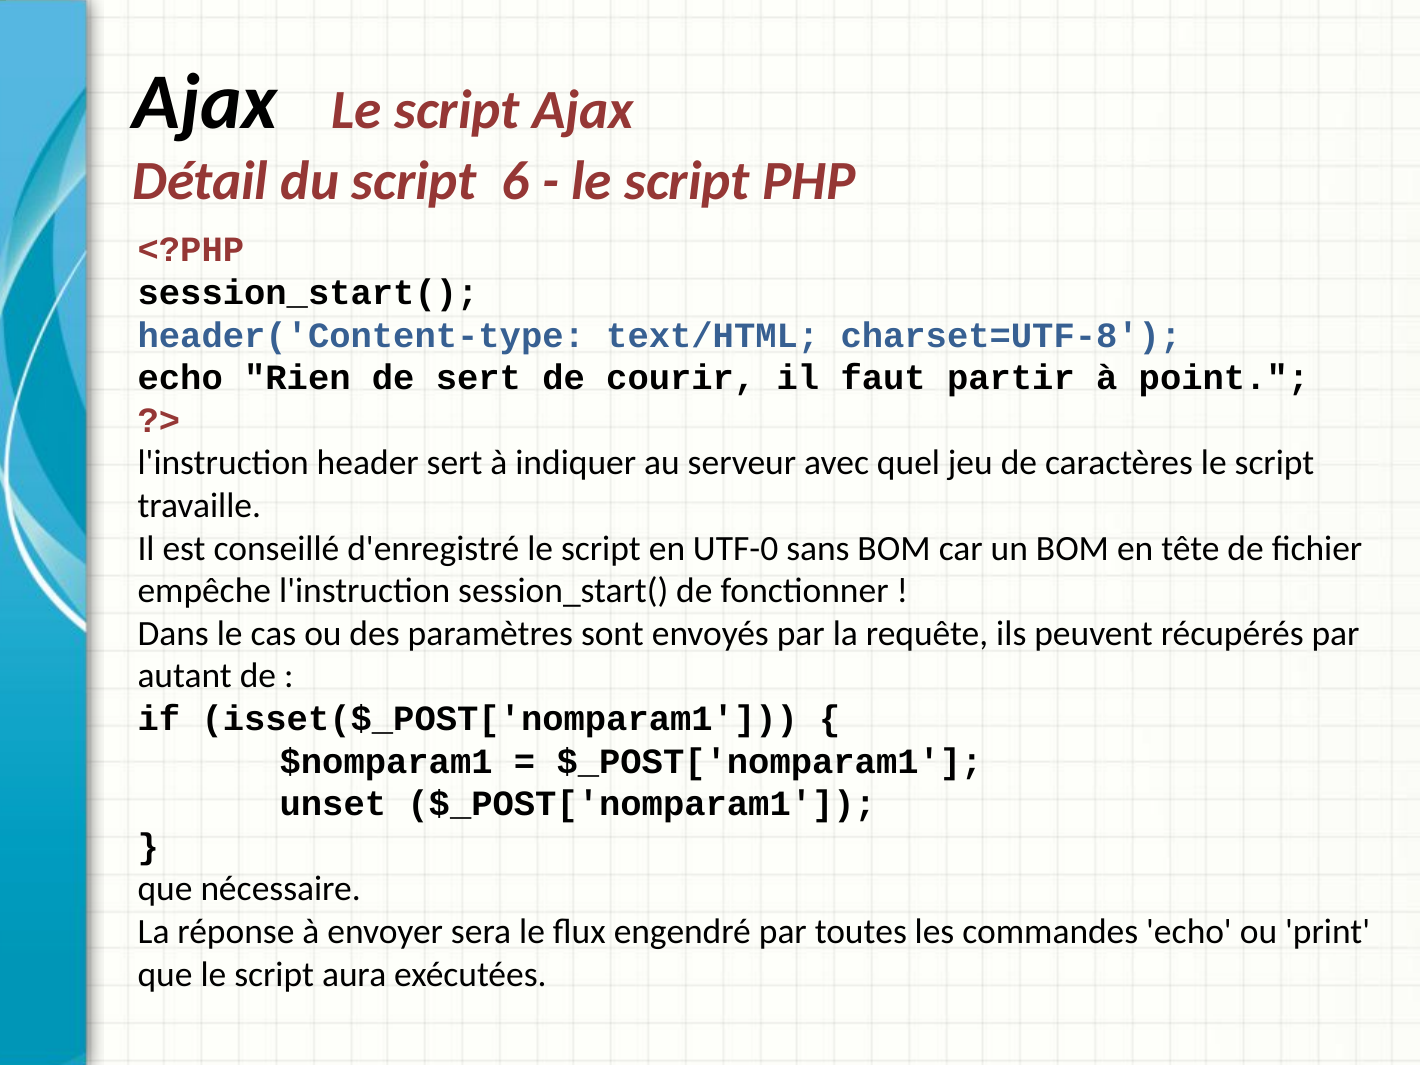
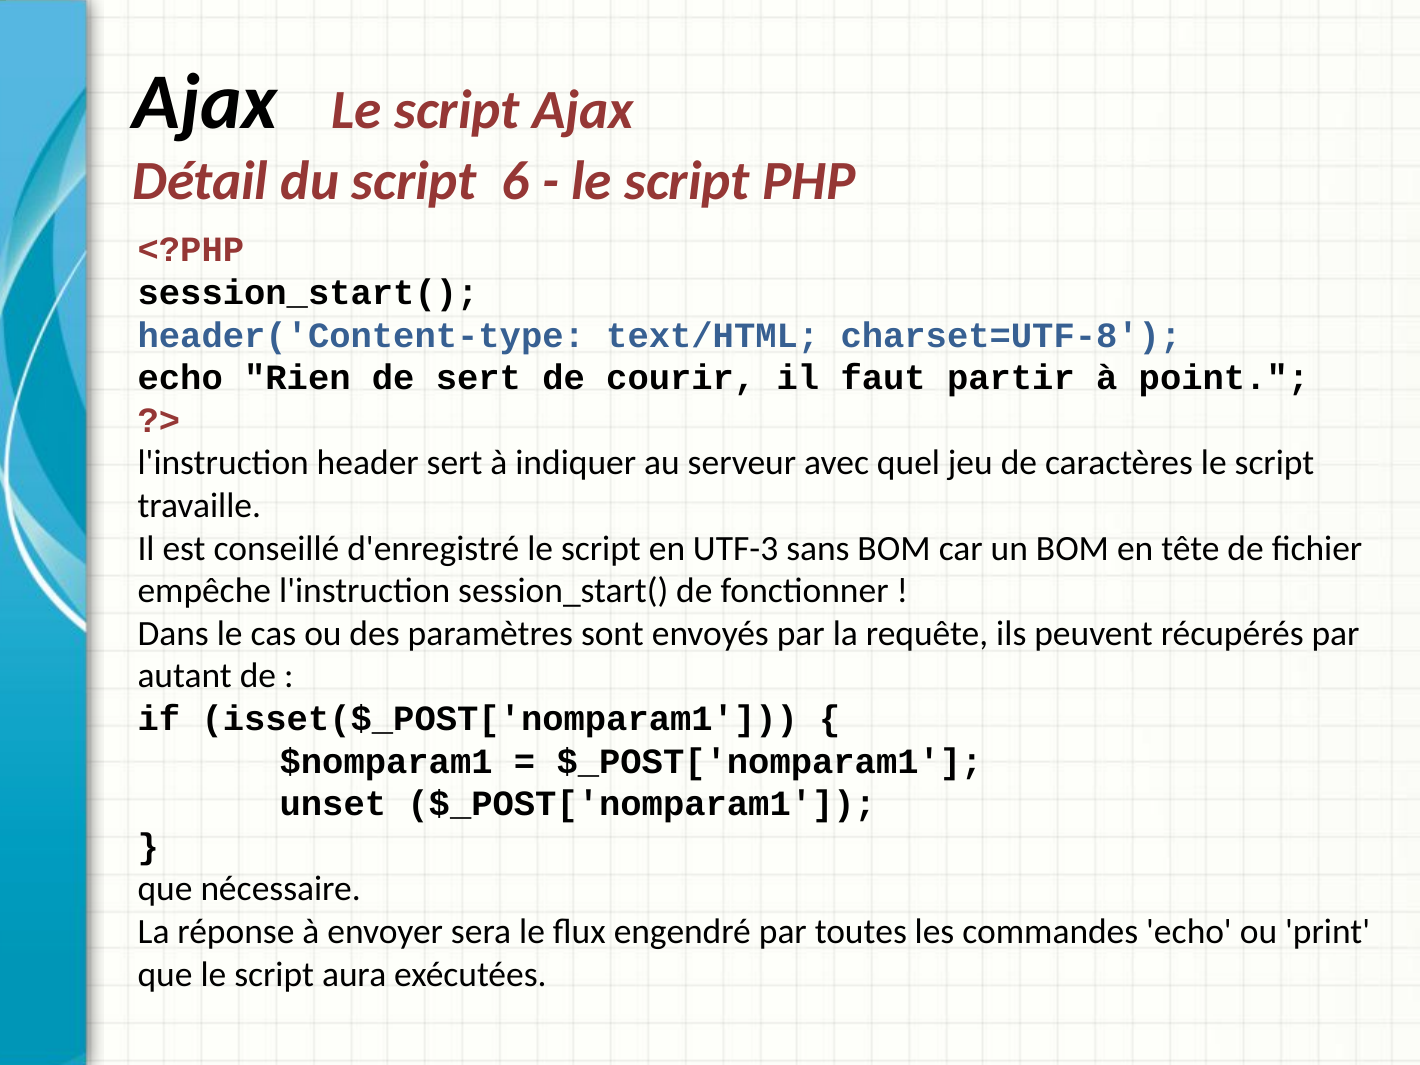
UTF-0: UTF-0 -> UTF-3 (736, 548)
